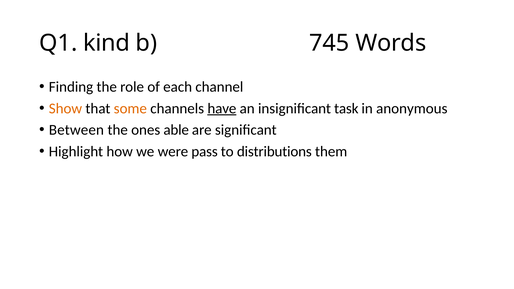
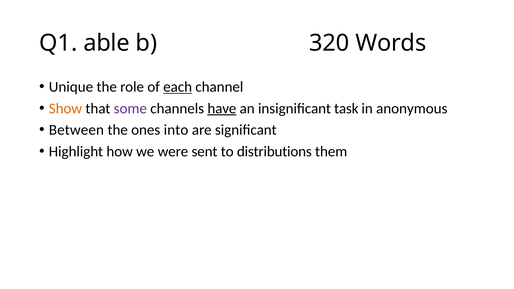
kind: kind -> able (107, 43)
745: 745 -> 320 (329, 43)
Finding: Finding -> Unique (71, 87)
each underline: none -> present (178, 87)
some colour: orange -> purple (130, 108)
able: able -> into (176, 130)
pass: pass -> sent (205, 152)
